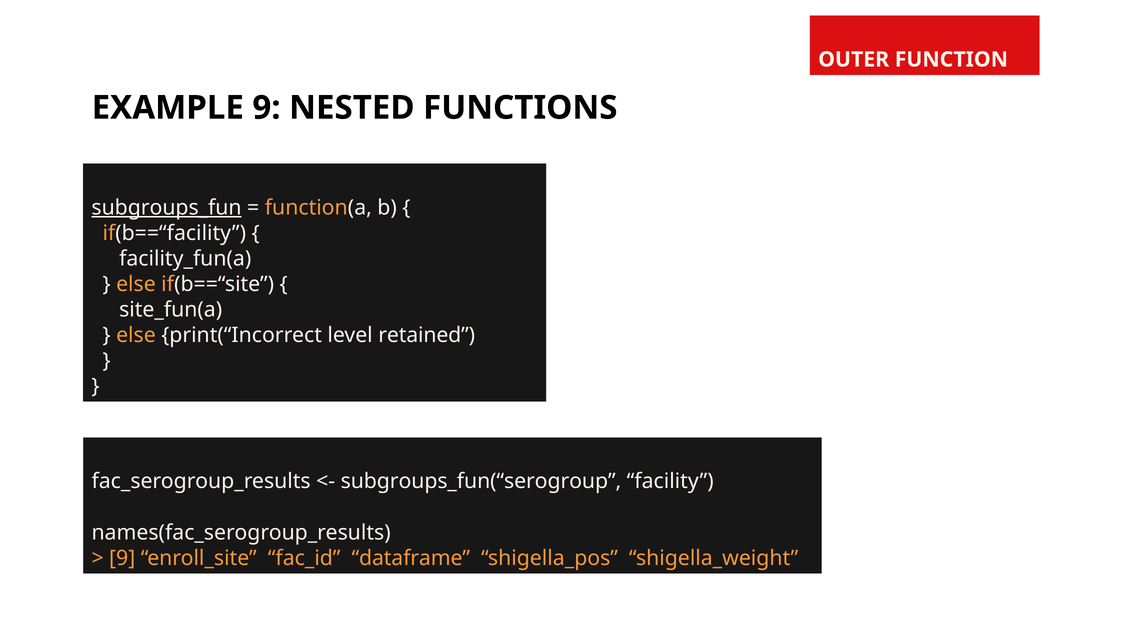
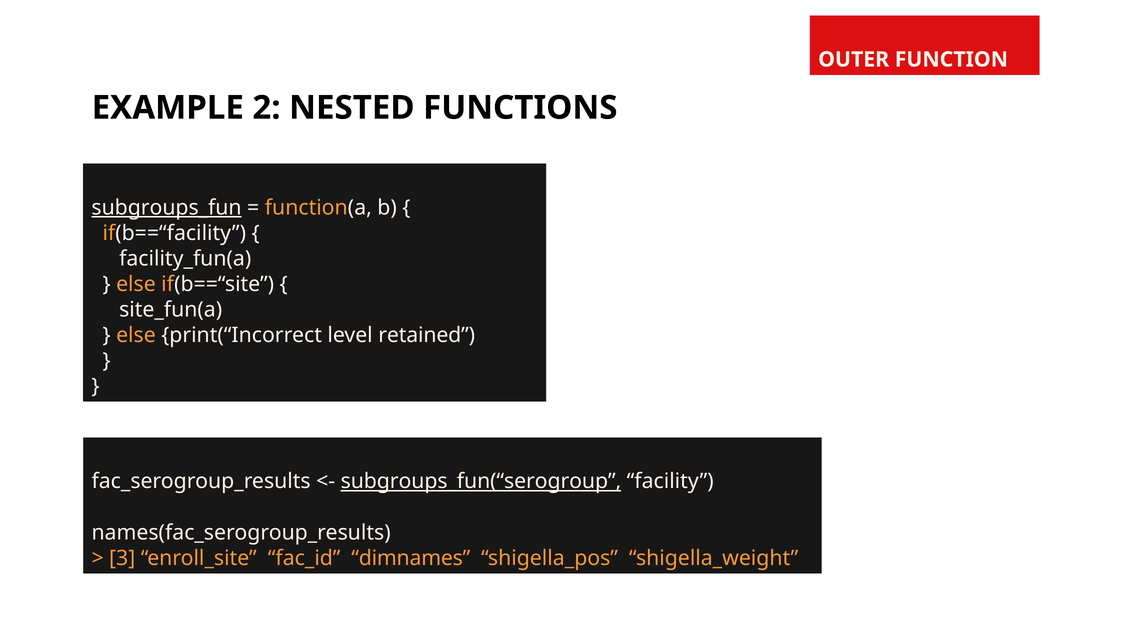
EXAMPLE 9: 9 -> 2 (266, 108)
subgroups_fun(“serogroup underline: none -> present (481, 482)
9: 9 -> 3 (122, 558)
dataframe: dataframe -> dimnames (411, 558)
